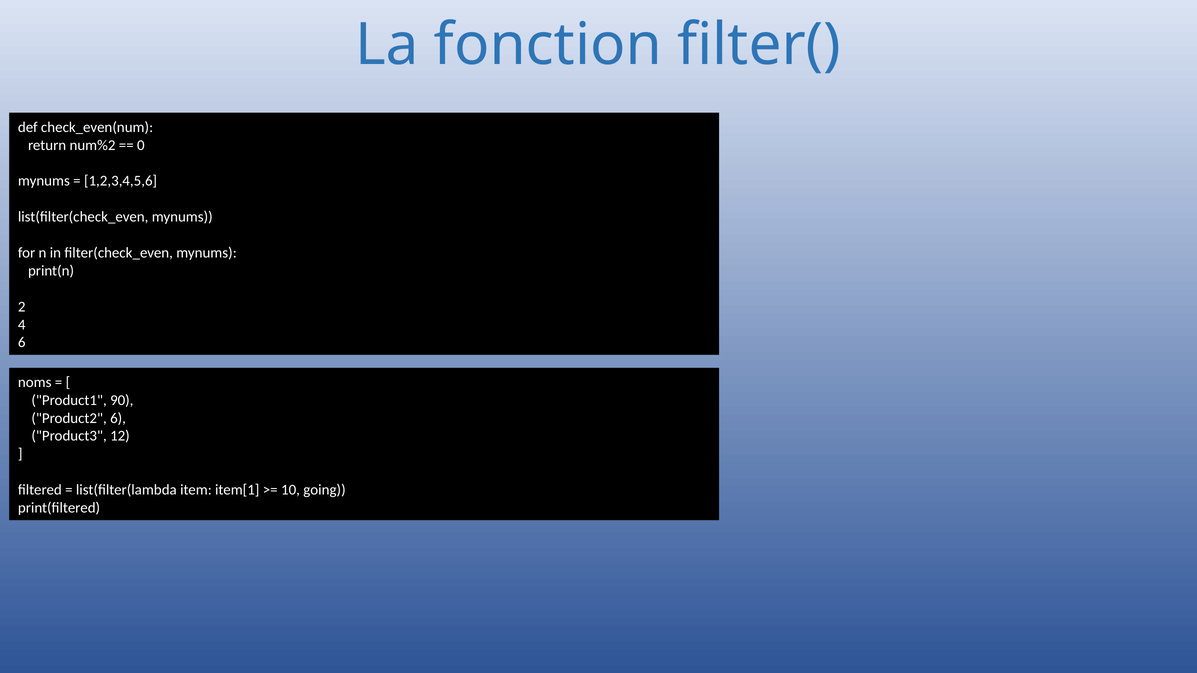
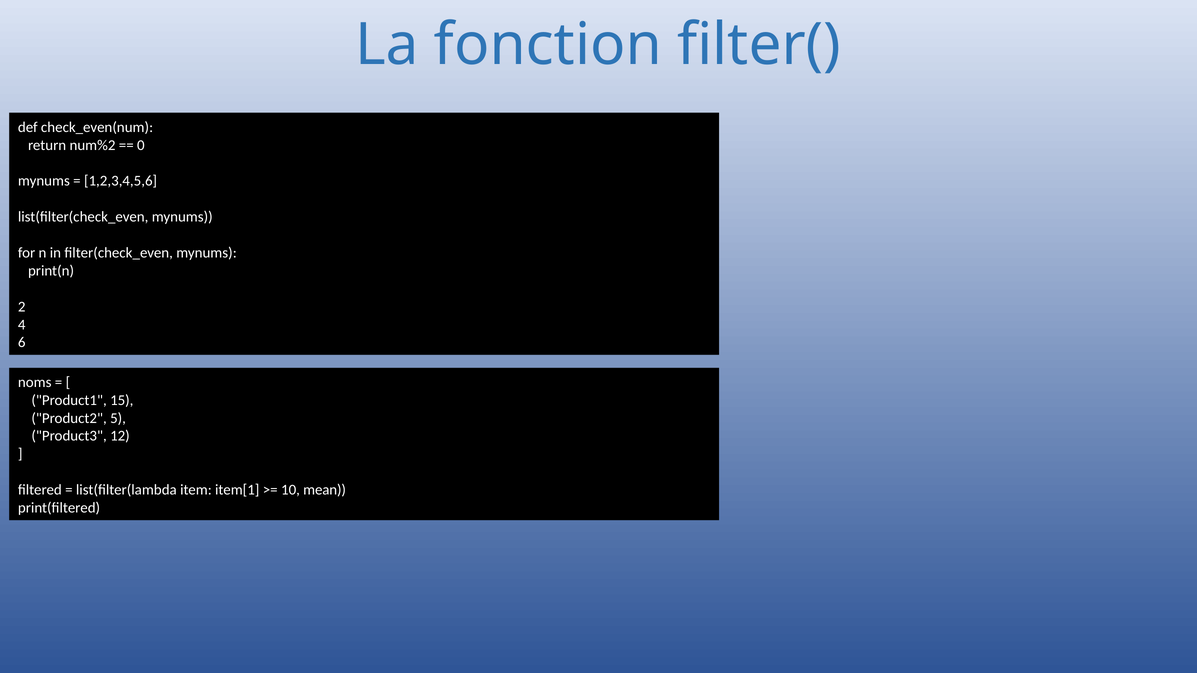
90: 90 -> 15 (122, 400)
Product2 6: 6 -> 5 (118, 418)
going: going -> mean (325, 490)
